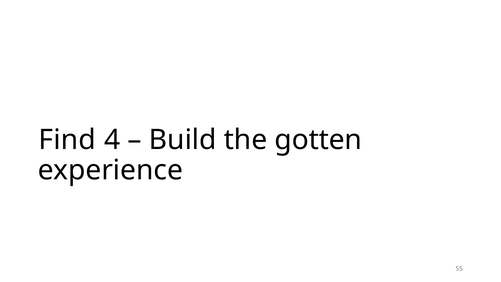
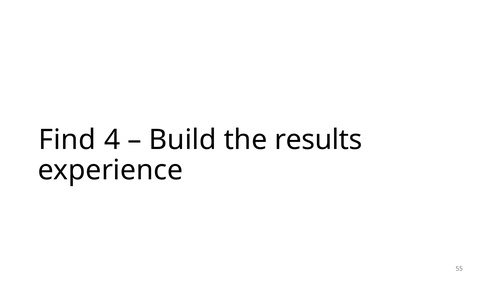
gotten: gotten -> results (318, 140)
